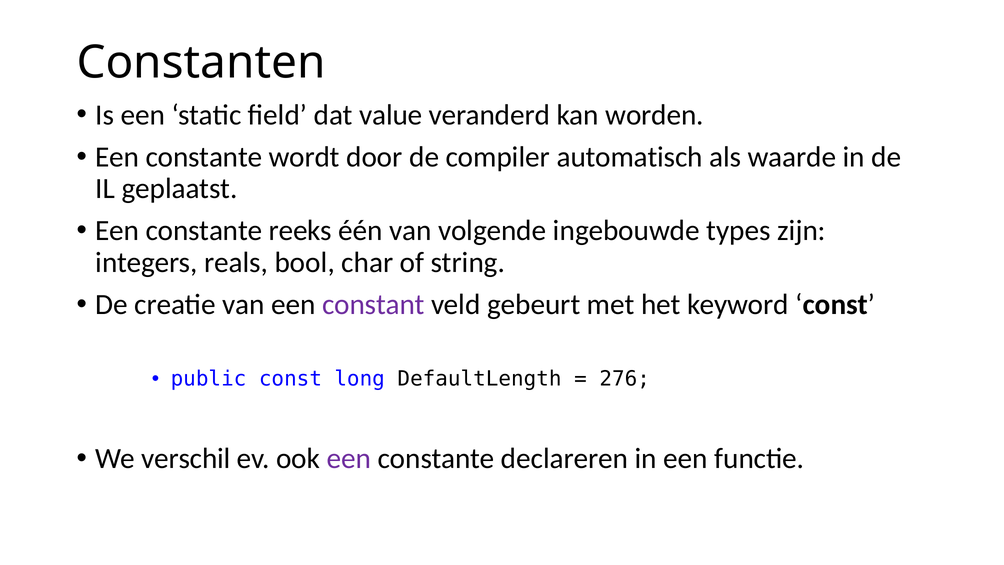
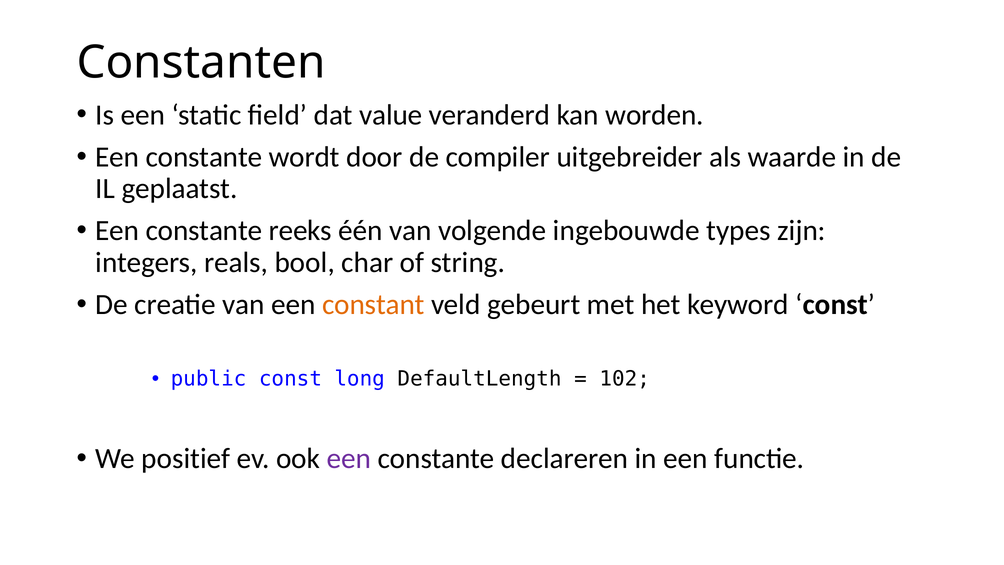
automatisch: automatisch -> uitgebreider (630, 157)
constant colour: purple -> orange (373, 304)
276: 276 -> 102 (625, 379)
verschil: verschil -> positief (186, 459)
